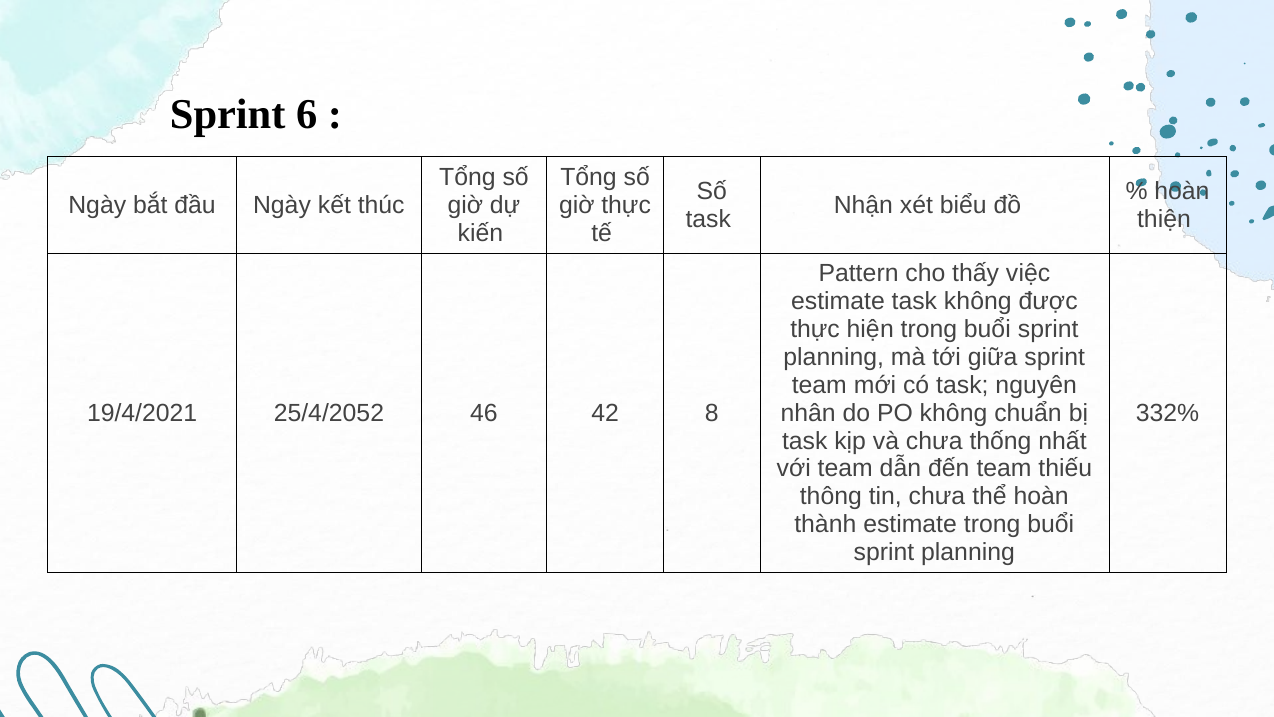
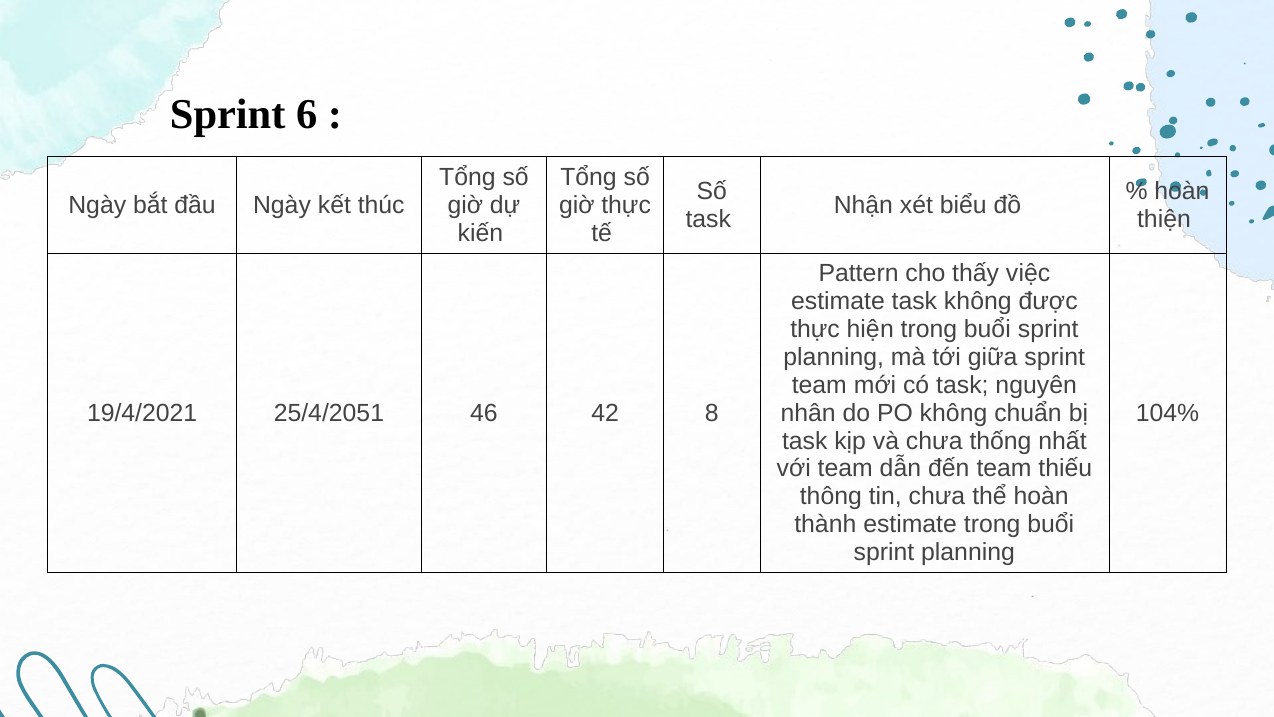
25/4/2052: 25/4/2052 -> 25/4/2051 (329, 413)
332%: 332% -> 104% (1168, 413)
